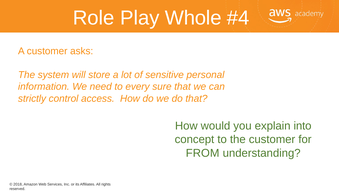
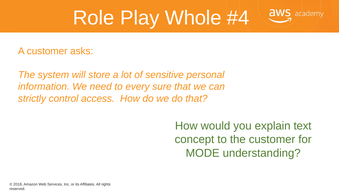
into: into -> text (303, 126)
FROM: FROM -> MODE (203, 153)
